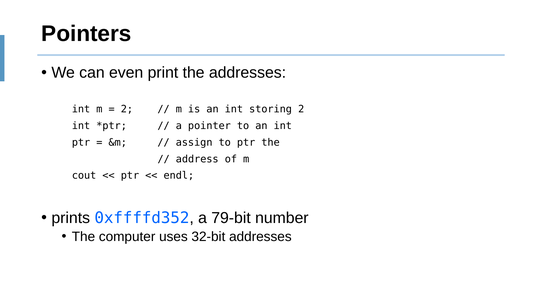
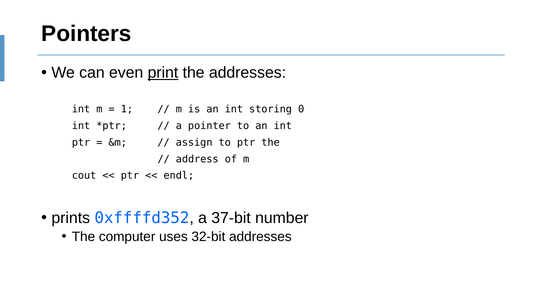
print underline: none -> present (163, 73)
2: 2 -> 1 (127, 109)
storing 2: 2 -> 0 (301, 109)
79-bit: 79-bit -> 37-bit (231, 218)
